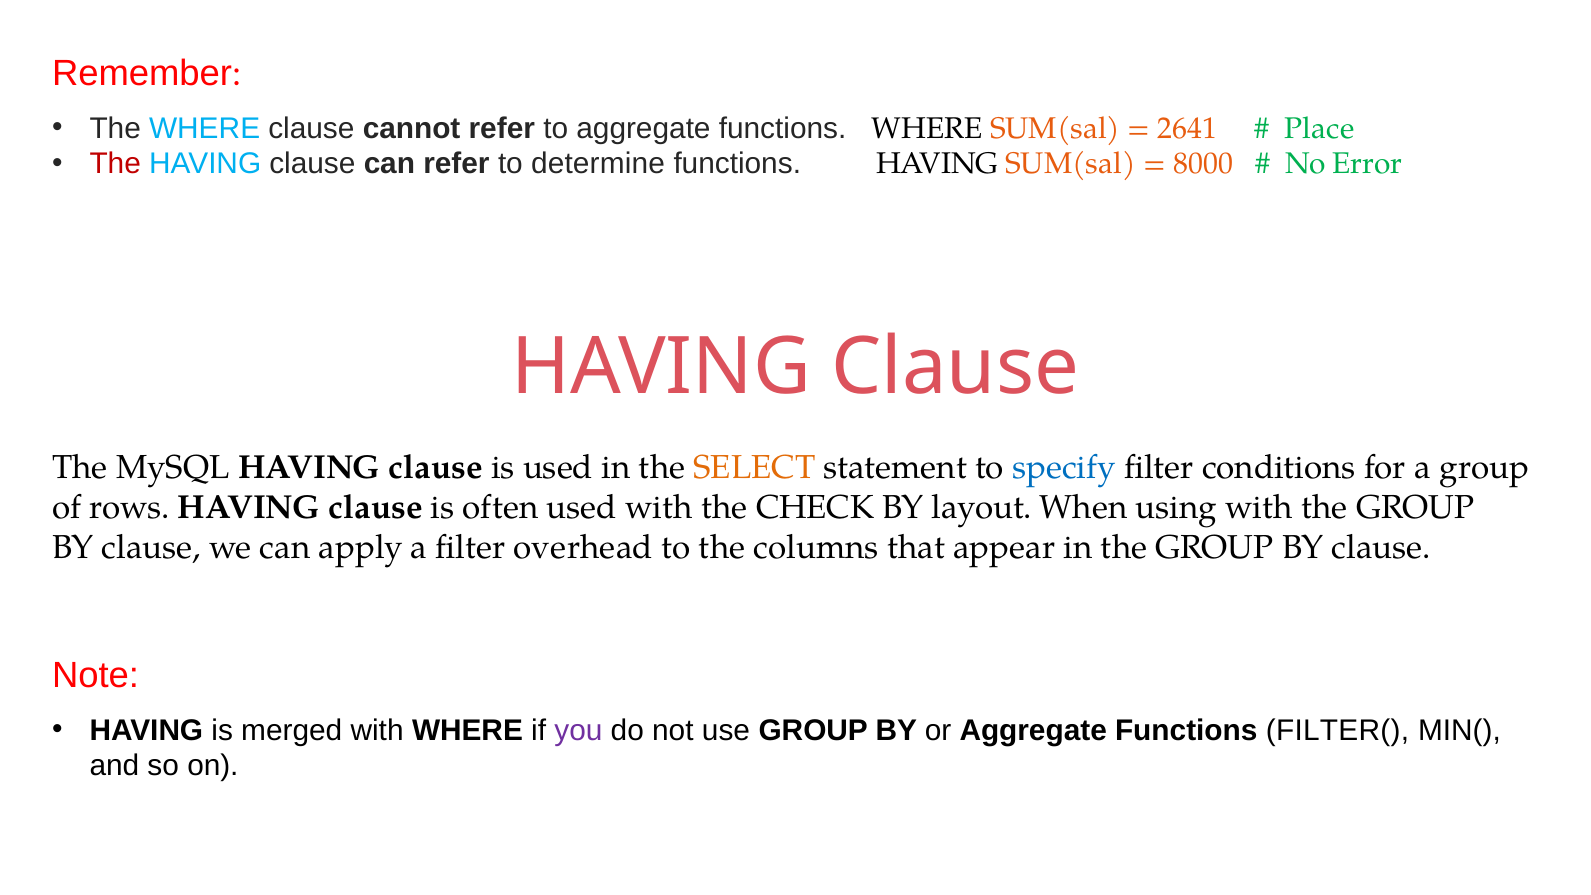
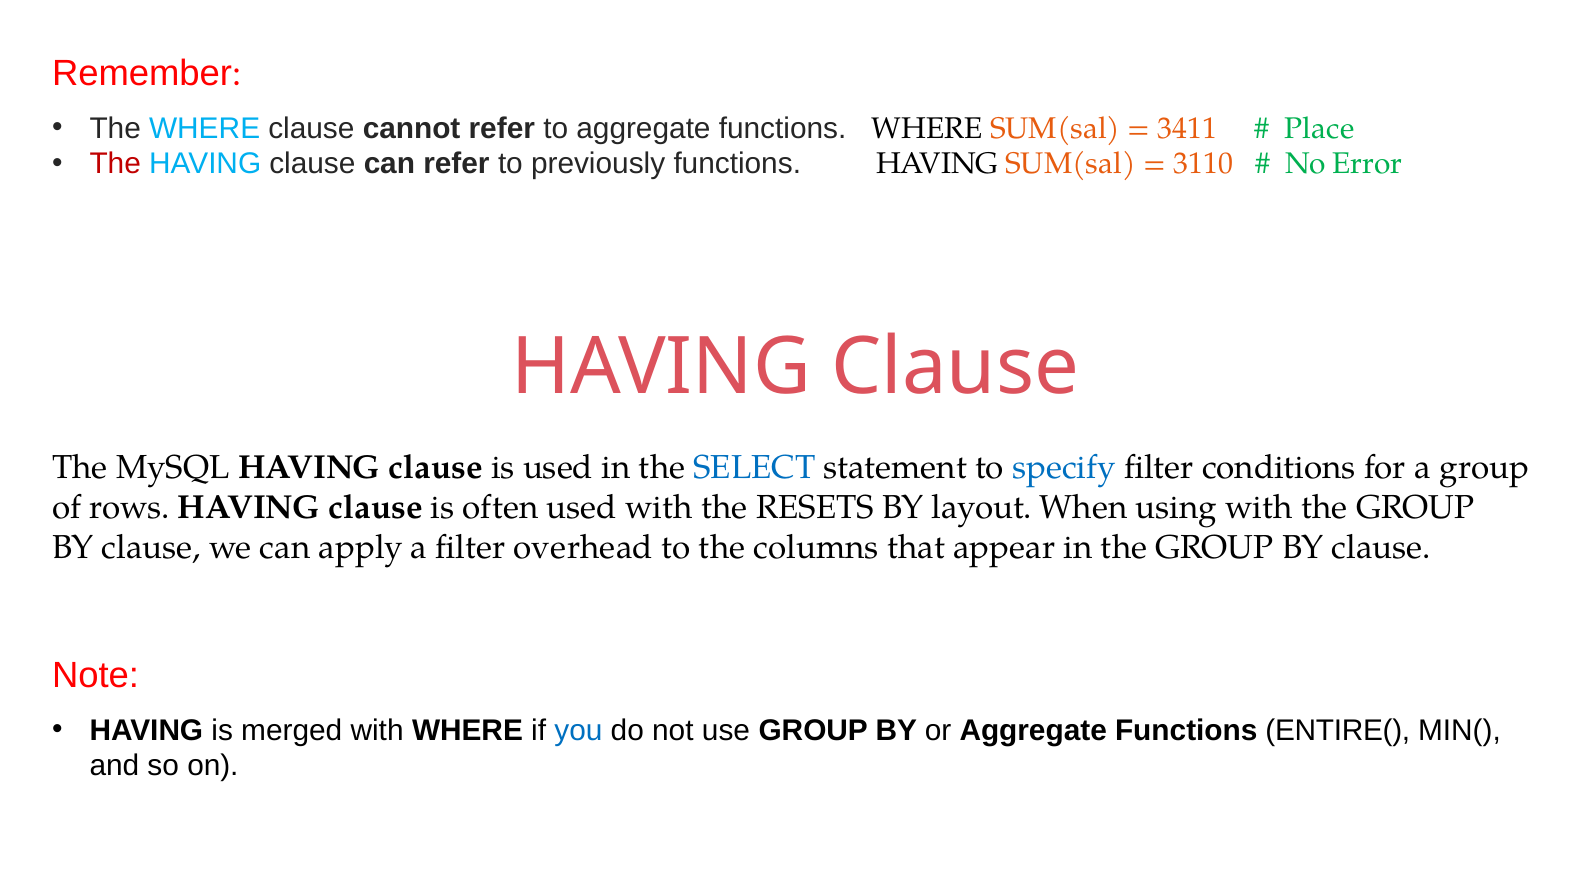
2641: 2641 -> 3411 (1188, 128)
determine: determine -> previously (598, 164)
8000: 8000 -> 3110 (1203, 164)
SELECT colour: orange -> blue (755, 468)
CHECK: CHECK -> RESETS (815, 508)
you colour: purple -> blue (578, 730)
FILTER(: FILTER( -> ENTIRE( (1338, 730)
